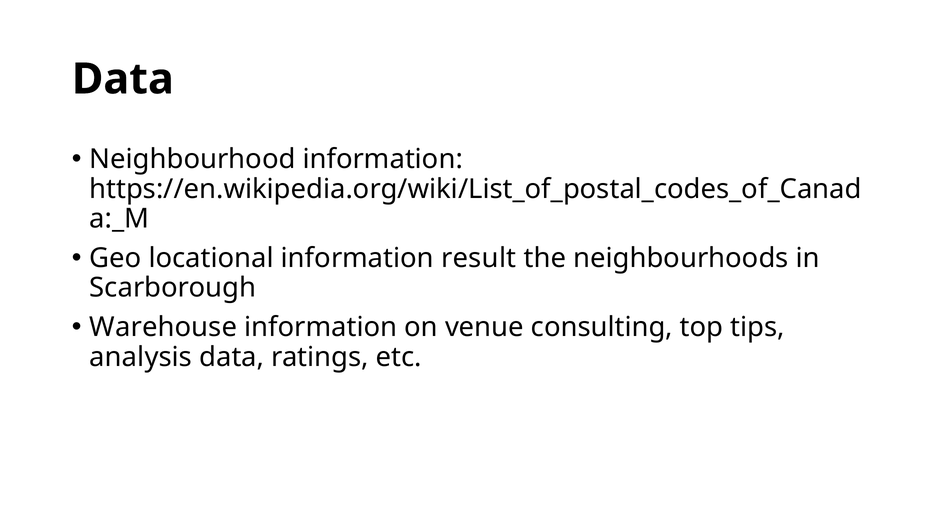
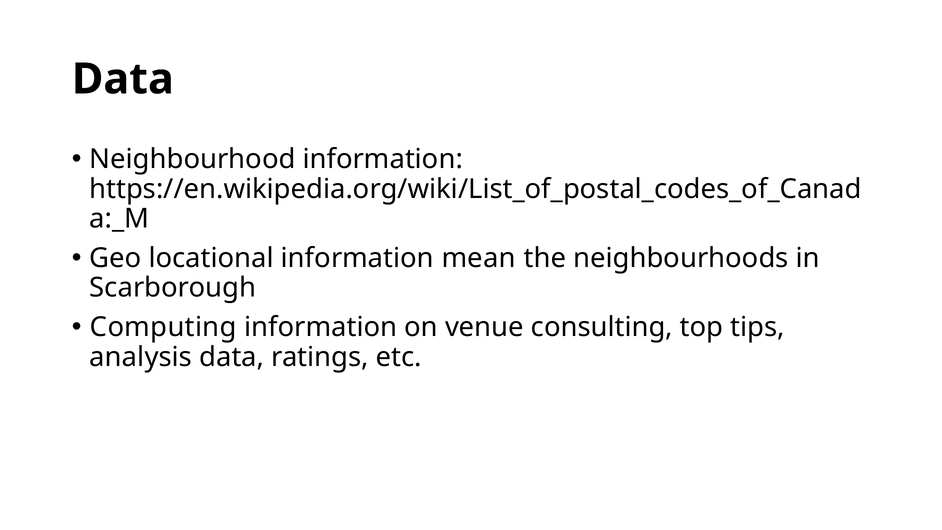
result: result -> mean (479, 258)
Warehouse: Warehouse -> Computing (163, 327)
